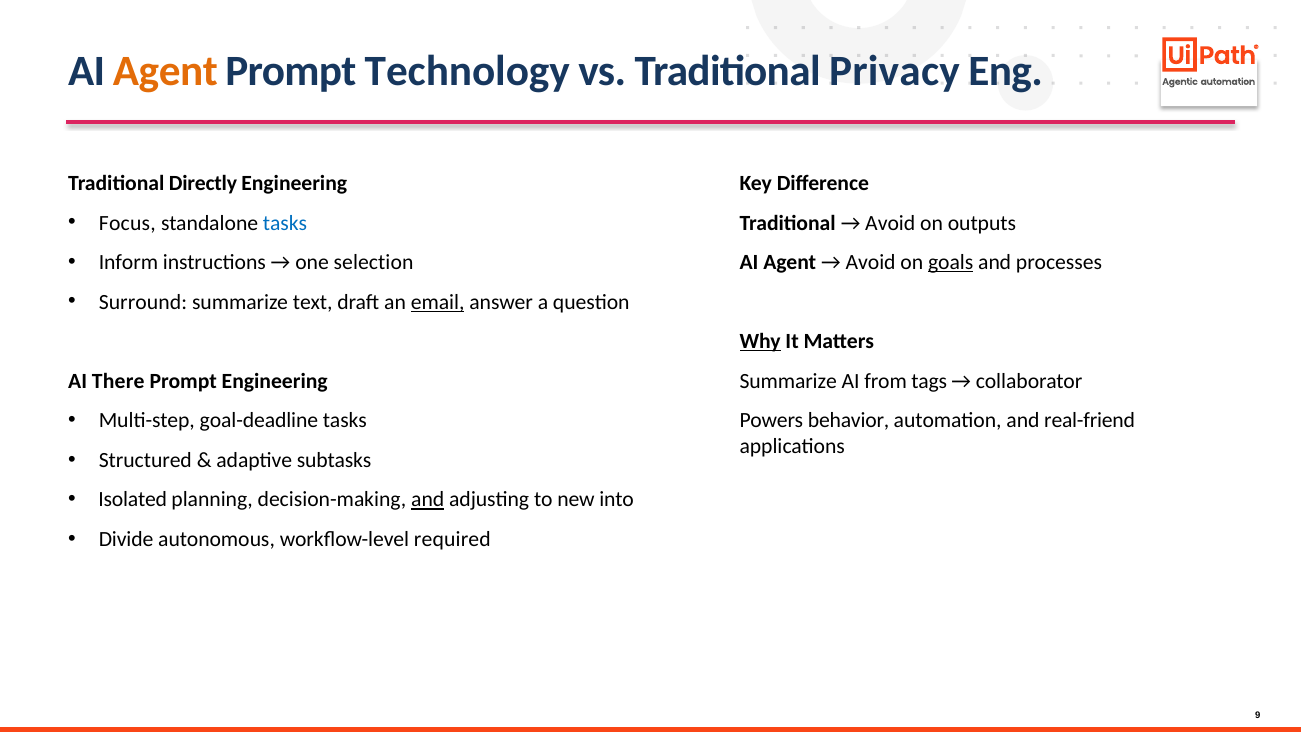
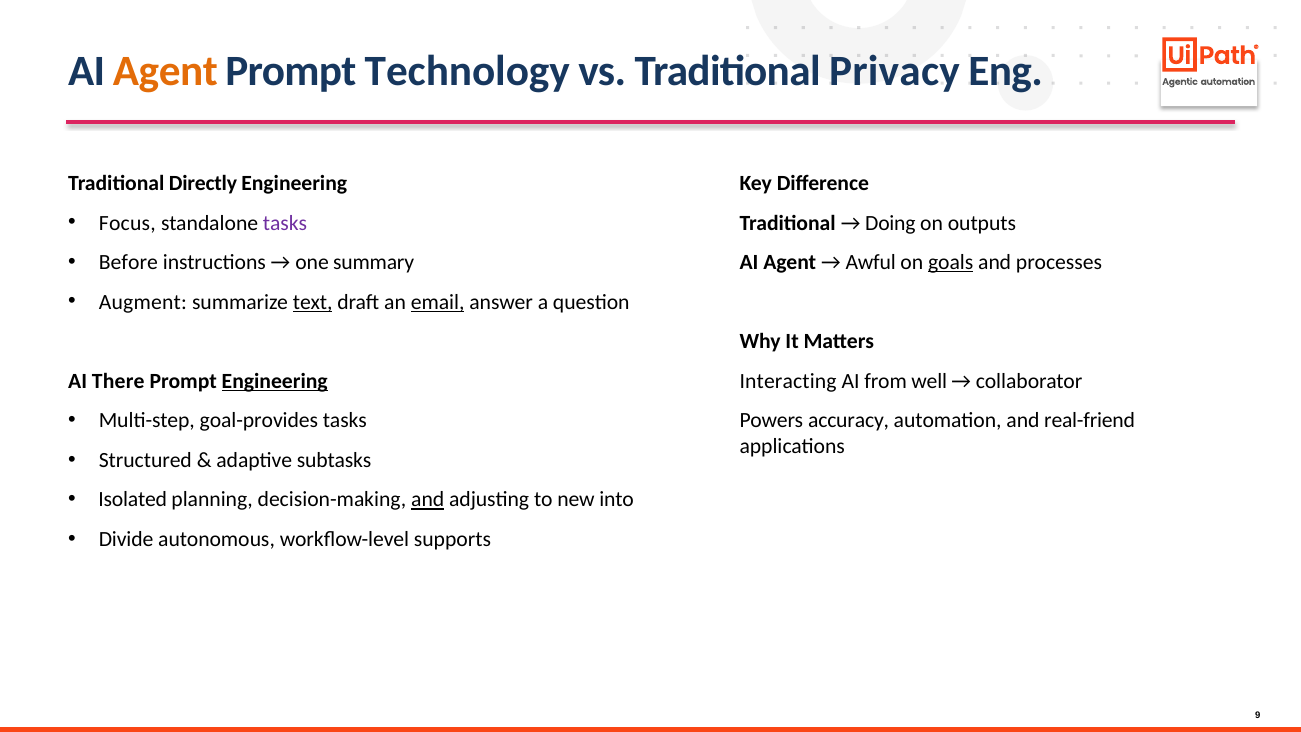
tasks colour: blue -> purple (285, 223)
Avoid: Avoid -> Doing (890, 223)
Inform: Inform -> Before (128, 263)
selection: selection -> summary (374, 263)
Avoid: Avoid -> Awful (871, 263)
Surround: Surround -> Augment (143, 302)
text underline: none -> present (313, 302)
Why underline: present -> none (760, 342)
Engineering underline: none -> present (275, 381)
Summarize: Summarize -> Interacting (788, 381)
tags: tags -> well (929, 381)
goal-deadline: goal-deadline -> goal-provides (259, 421)
behavior: behavior -> accuracy (849, 421)
required: required -> supports (452, 540)
